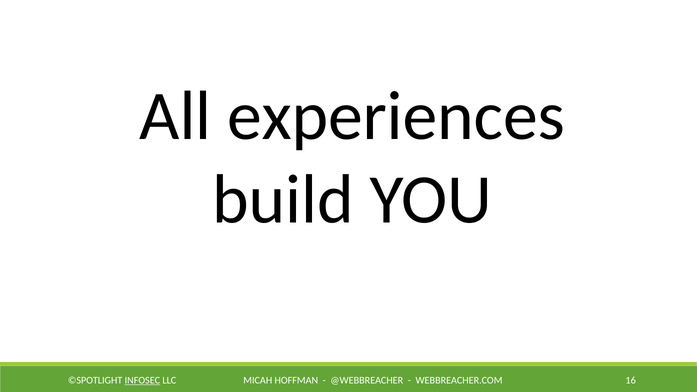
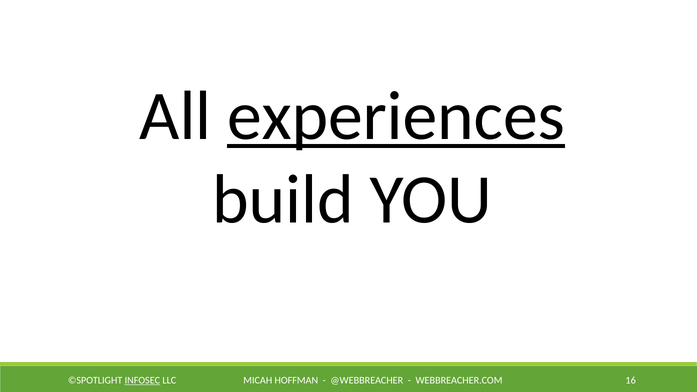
experiences underline: none -> present (396, 116)
